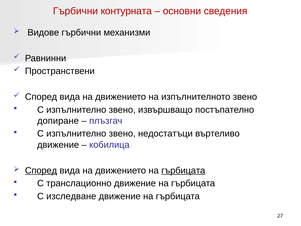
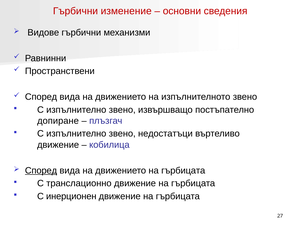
контурната: контурната -> изменение (126, 11)
гърбицата underline: present -> none (183, 170)
изследване: изследване -> инерционен (71, 196)
